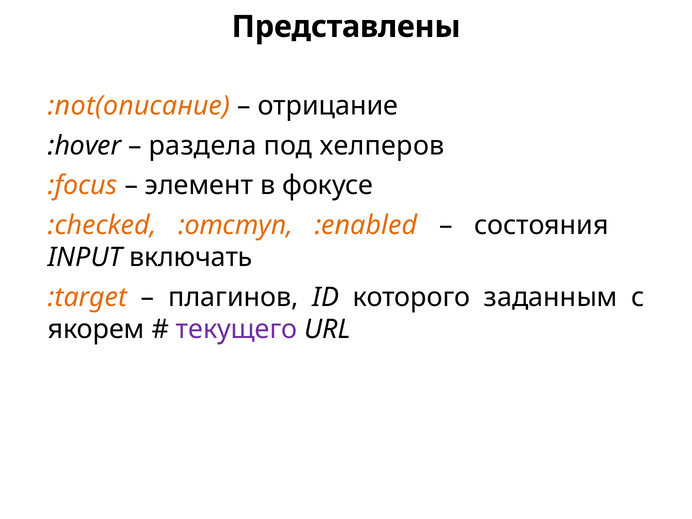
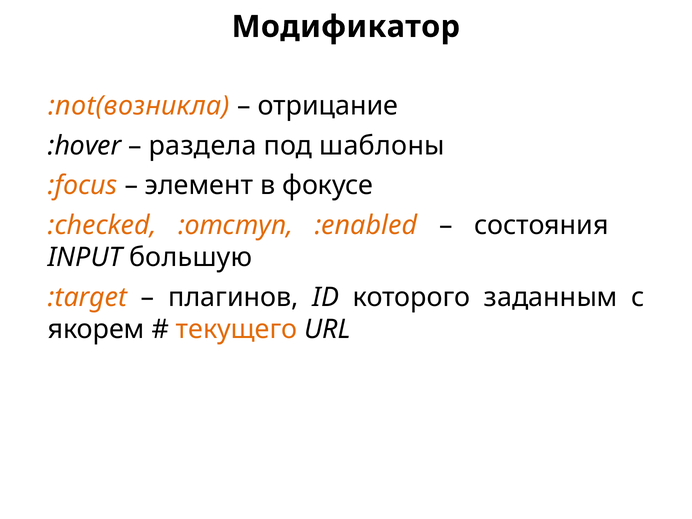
Представлены: Представлены -> Модификатор (346, 27)
:not(описание: :not(описание -> :not(возникла (139, 106)
хелперов: хелперов -> шаблоны (382, 146)
включать: включать -> большую (191, 257)
текущего colour: purple -> orange (237, 330)
